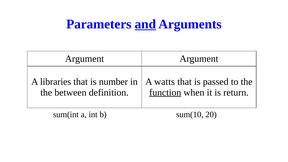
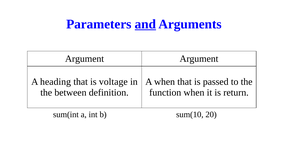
libraries: libraries -> heading (56, 82)
number: number -> voltage (113, 82)
A watts: watts -> when (165, 82)
function underline: present -> none (165, 92)
